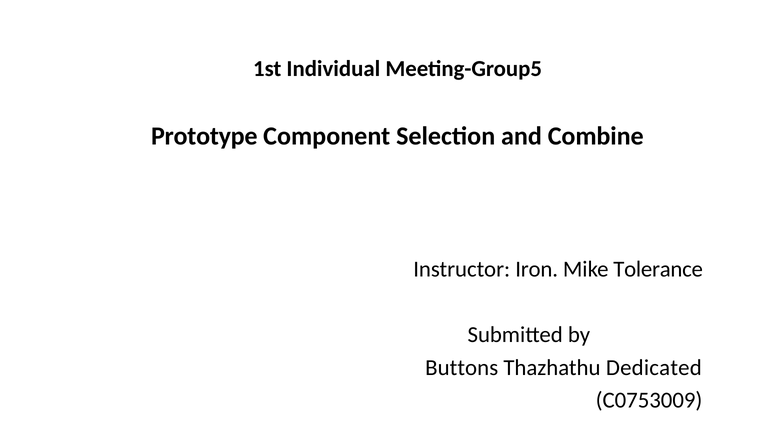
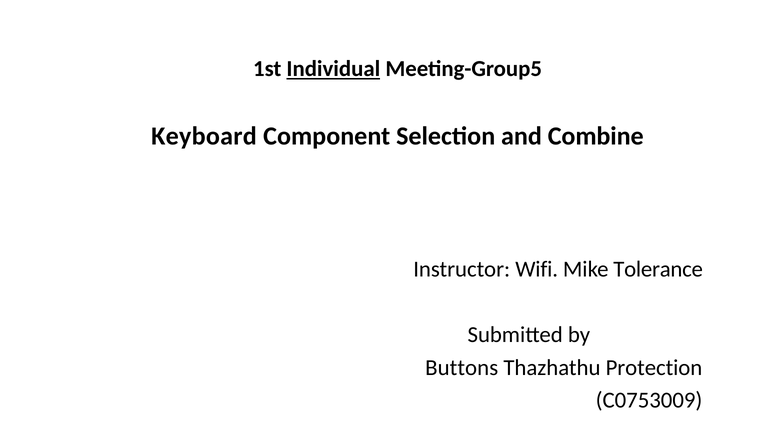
Individual underline: none -> present (333, 69)
Prototype: Prototype -> Keyboard (204, 136)
Iron: Iron -> Wifi (537, 269)
Dedicated: Dedicated -> Protection (654, 368)
